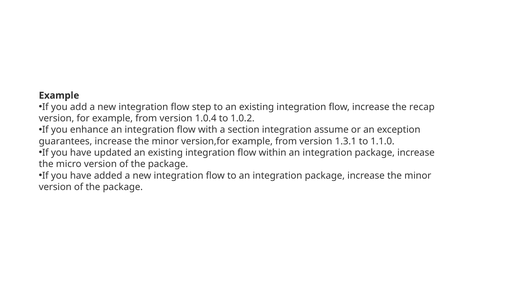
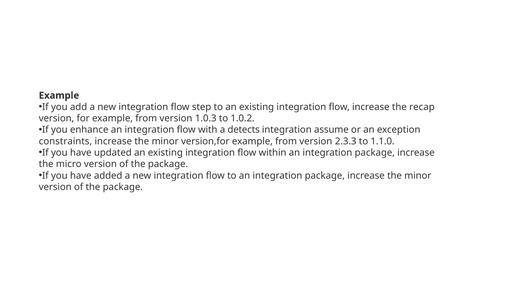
1.0.4: 1.0.4 -> 1.0.3 (206, 118)
section: section -> detects (244, 130)
guarantees: guarantees -> constraints (65, 141)
1.3.1: 1.3.1 -> 2.3.3 (346, 141)
